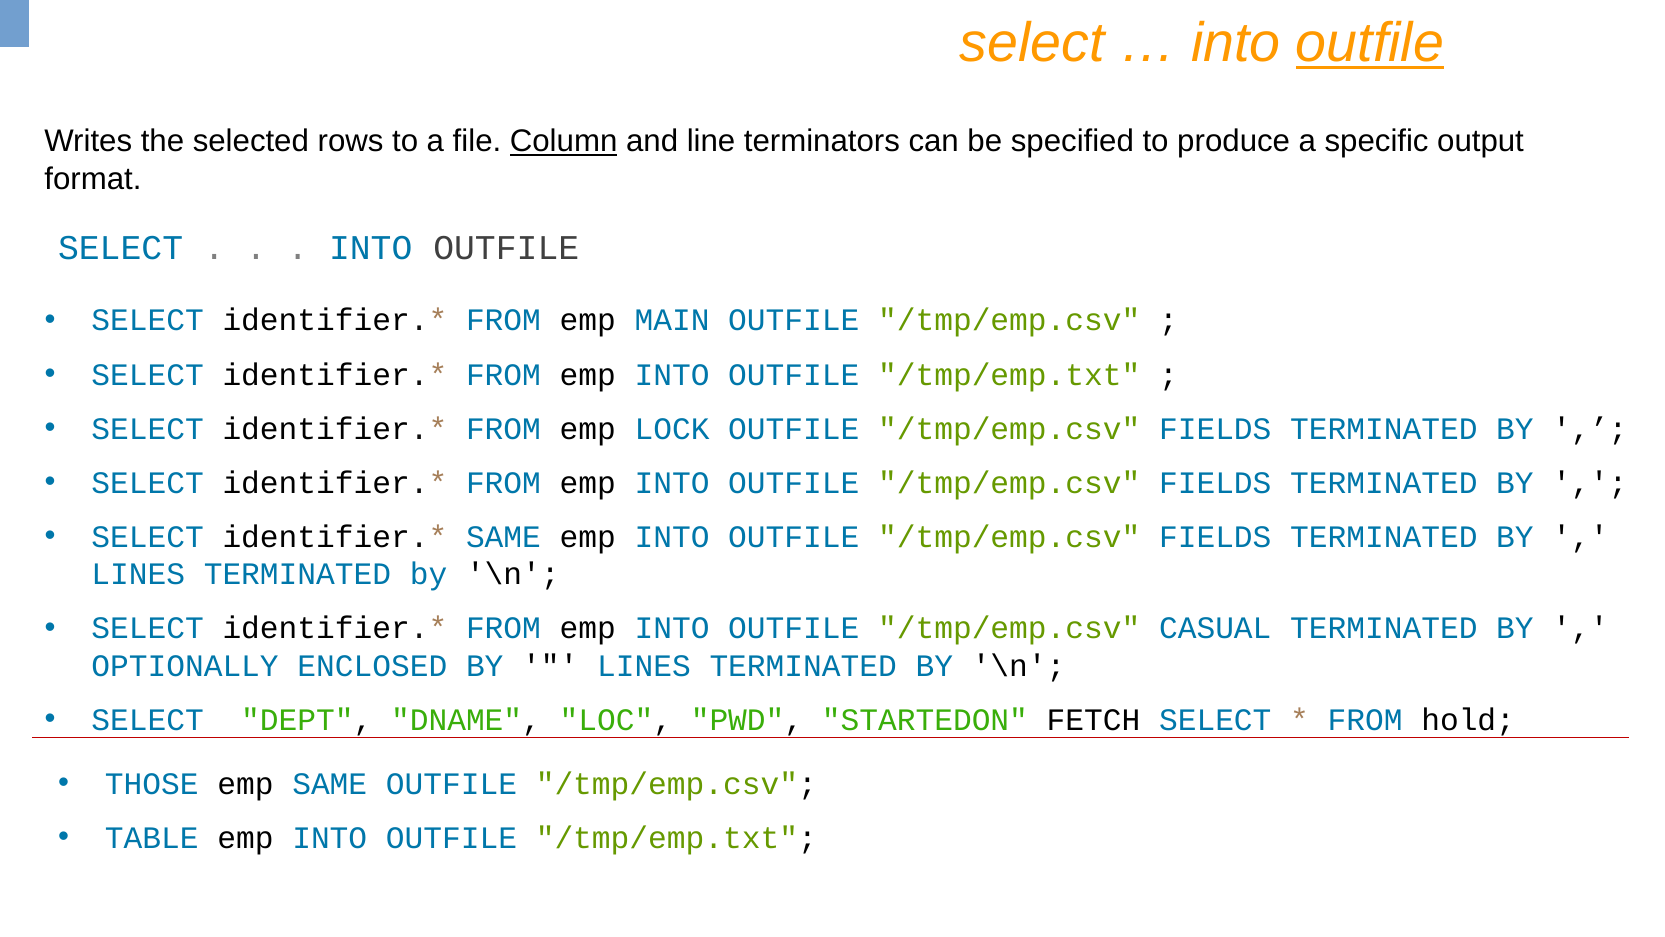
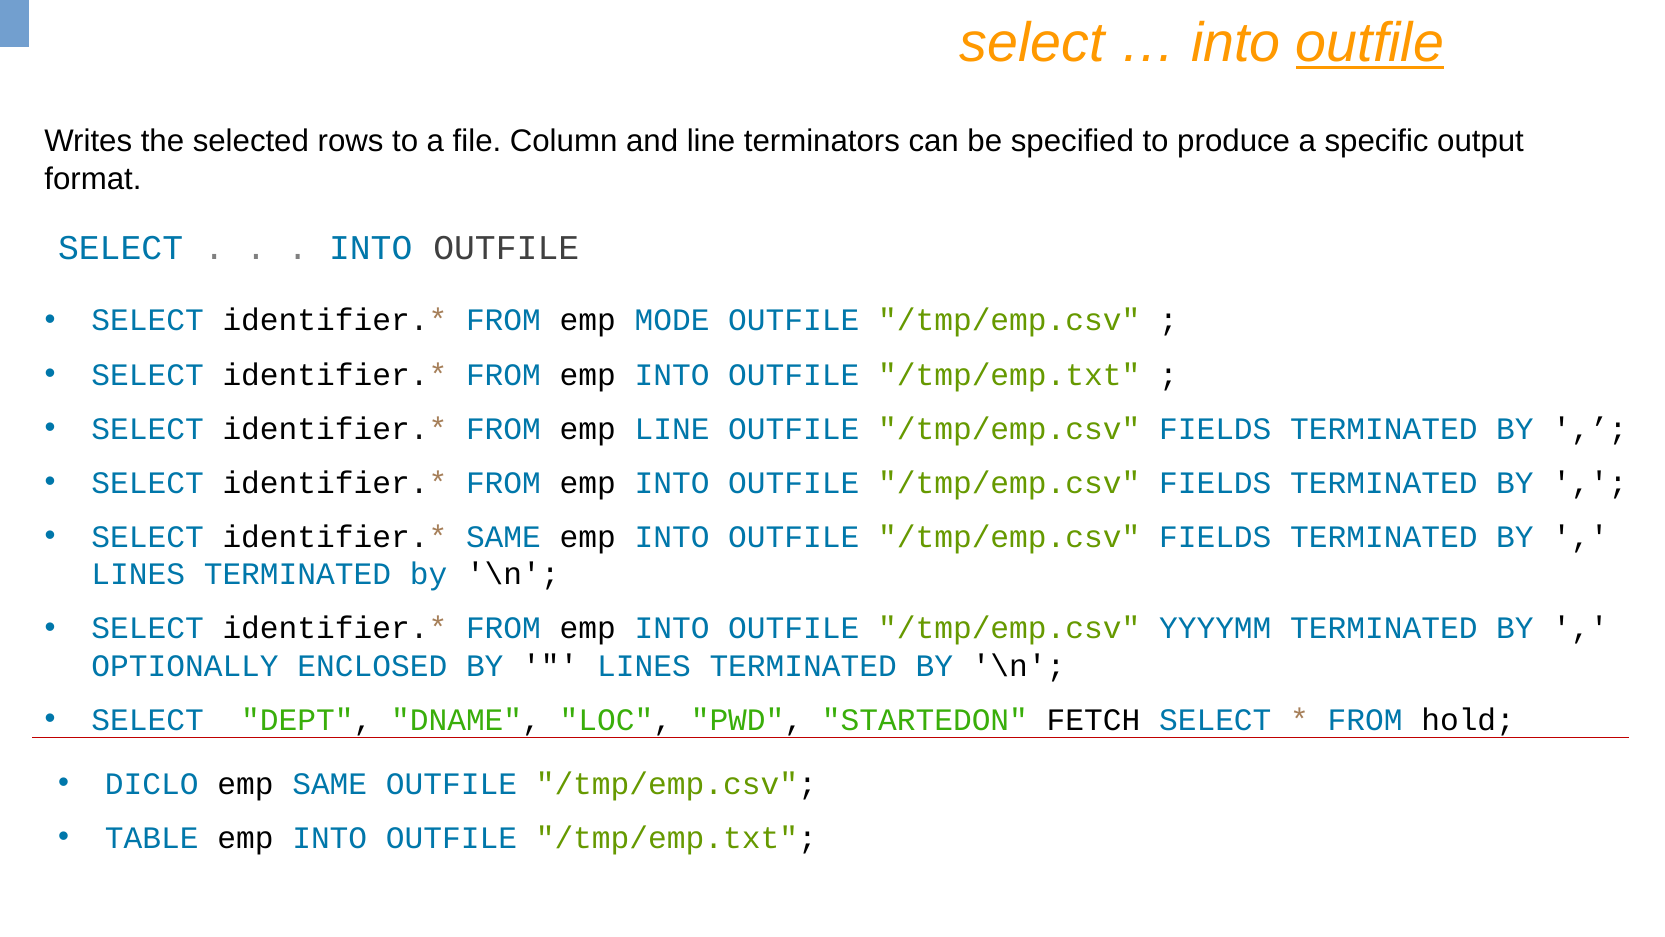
Column underline: present -> none (564, 141)
MAIN: MAIN -> MODE (672, 321)
emp LOCK: LOCK -> LINE (672, 429)
CASUAL: CASUAL -> YYYYMM (1215, 628)
THOSE: THOSE -> DICLO (152, 784)
